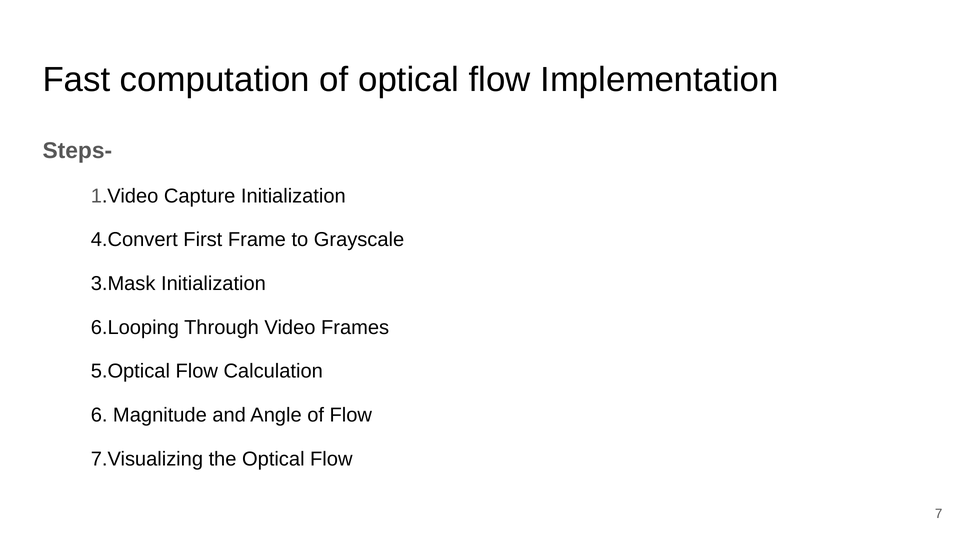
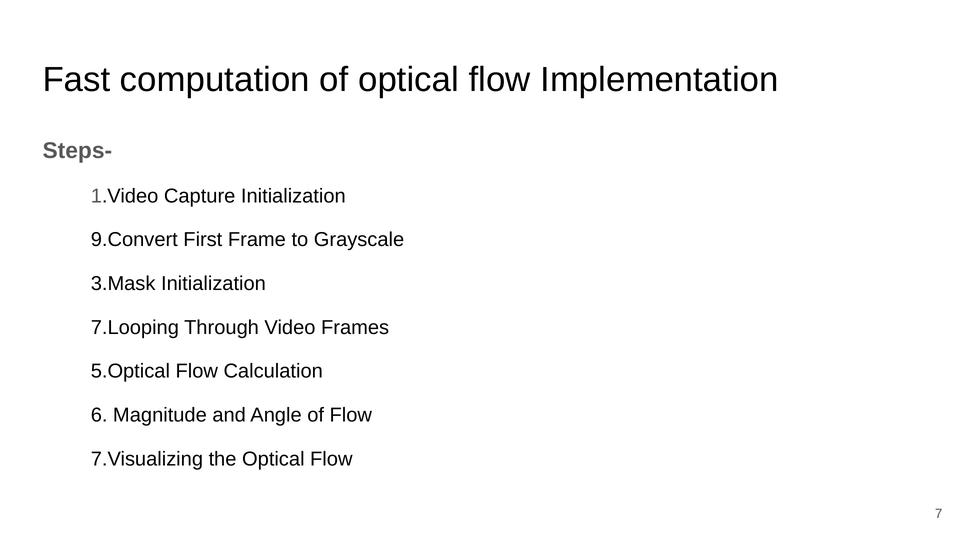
4.Convert: 4.Convert -> 9.Convert (134, 240)
6.Looping: 6.Looping -> 7.Looping (135, 327)
